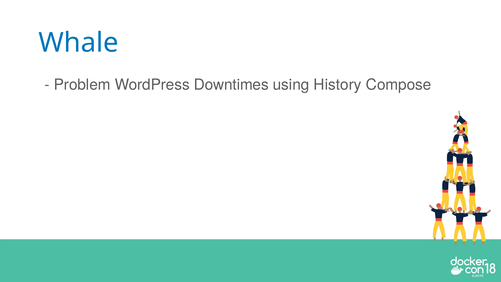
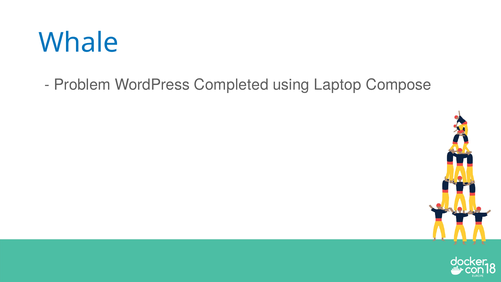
Downtimes: Downtimes -> Completed (231, 85)
History: History -> Laptop (338, 85)
